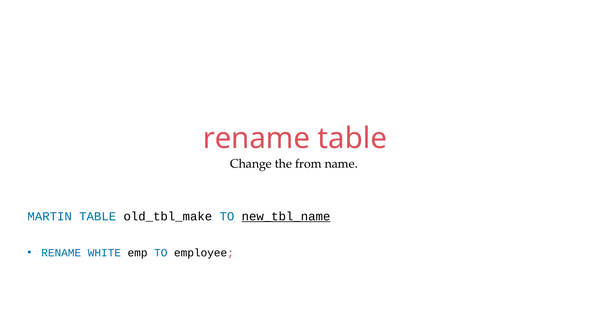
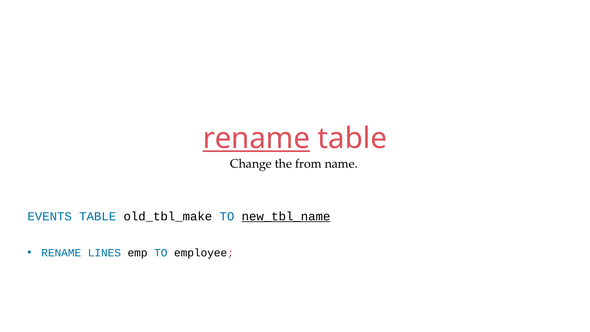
rename underline: none -> present (256, 138)
MARTIN: MARTIN -> EVENTS (50, 216)
WHITE: WHITE -> LINES (104, 253)
